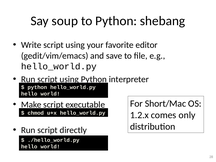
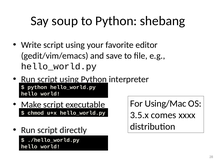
Short/Mac: Short/Mac -> Using/Mac (166, 104)
1.2.x: 1.2.x -> 3.5.x (139, 115)
only: only -> xxxx (187, 115)
